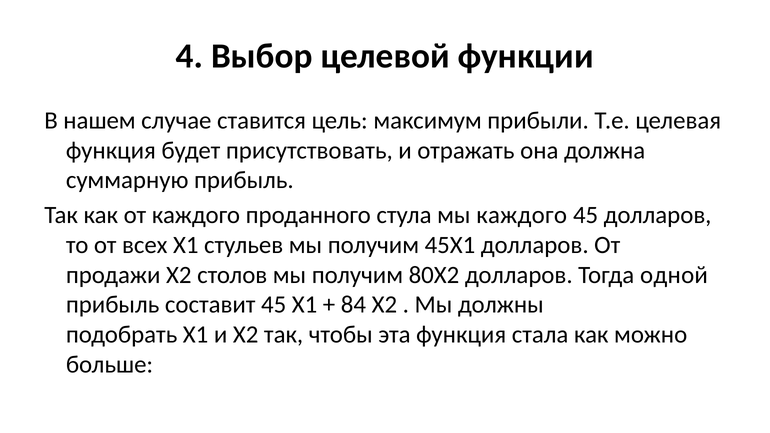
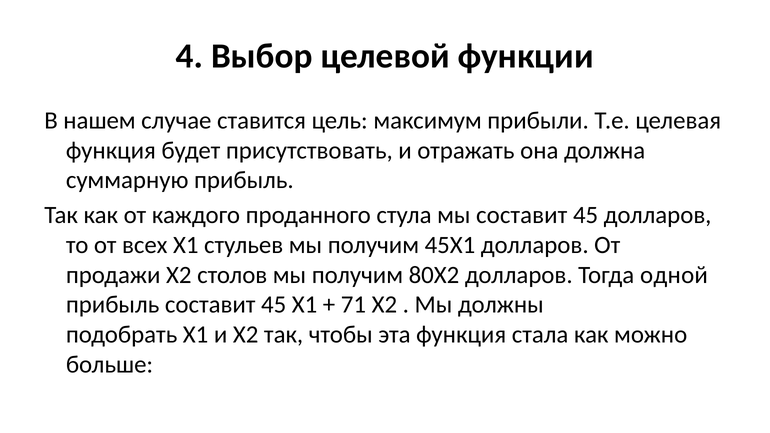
мы каждого: каждого -> составит (522, 215)
84: 84 -> 71 (353, 305)
